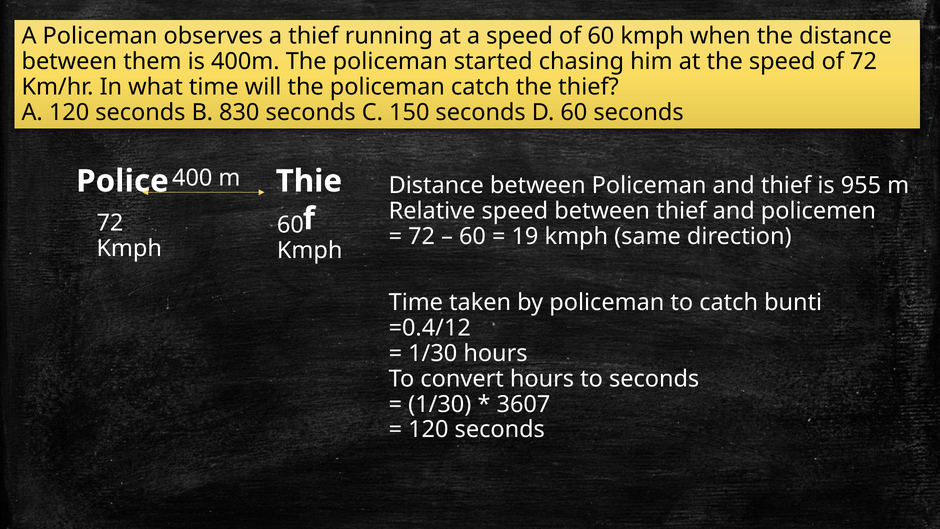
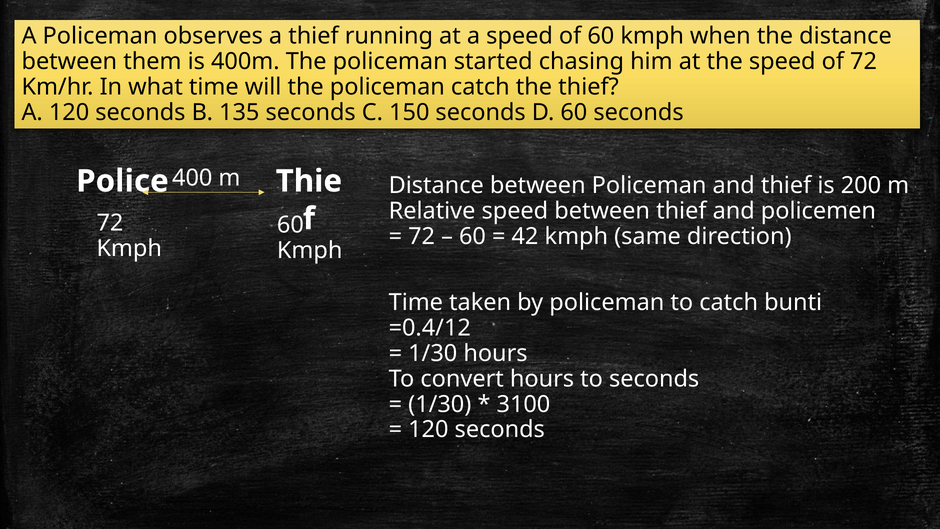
830: 830 -> 135 (239, 112)
955: 955 -> 200 (861, 185)
19: 19 -> 42 (525, 236)
3607: 3607 -> 3100 (523, 404)
